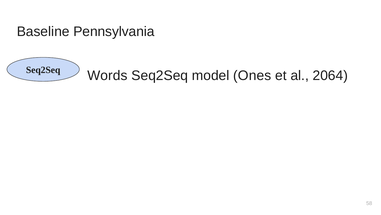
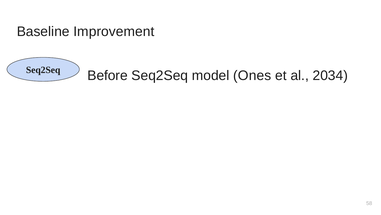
Pennsylvania: Pennsylvania -> Improvement (114, 32)
Words: Words -> Before (108, 75)
2064: 2064 -> 2034 (330, 75)
